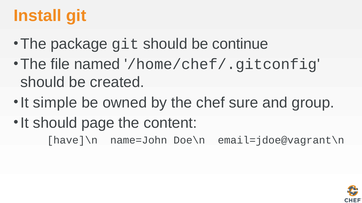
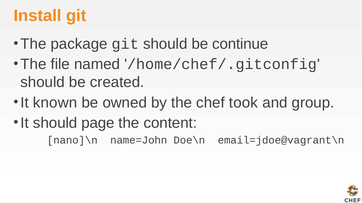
simple: simple -> known (55, 103)
sure: sure -> took (243, 103)
have]\n: have]\n -> nano]\n (72, 141)
